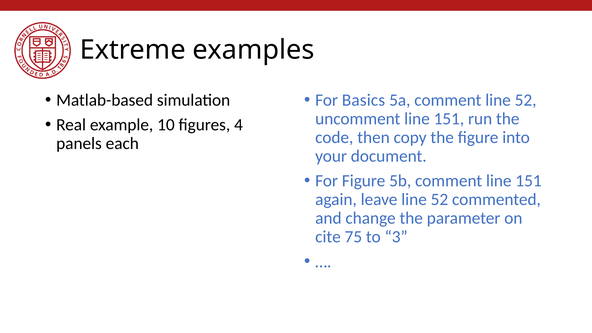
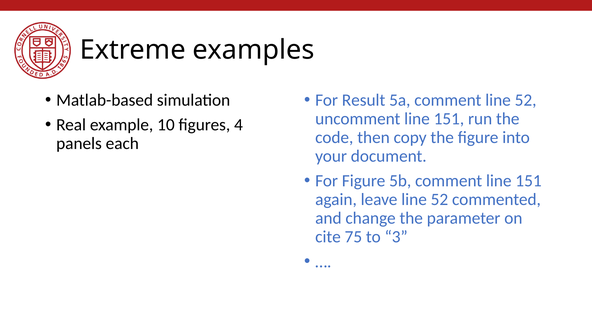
Basics: Basics -> Result (364, 100)
